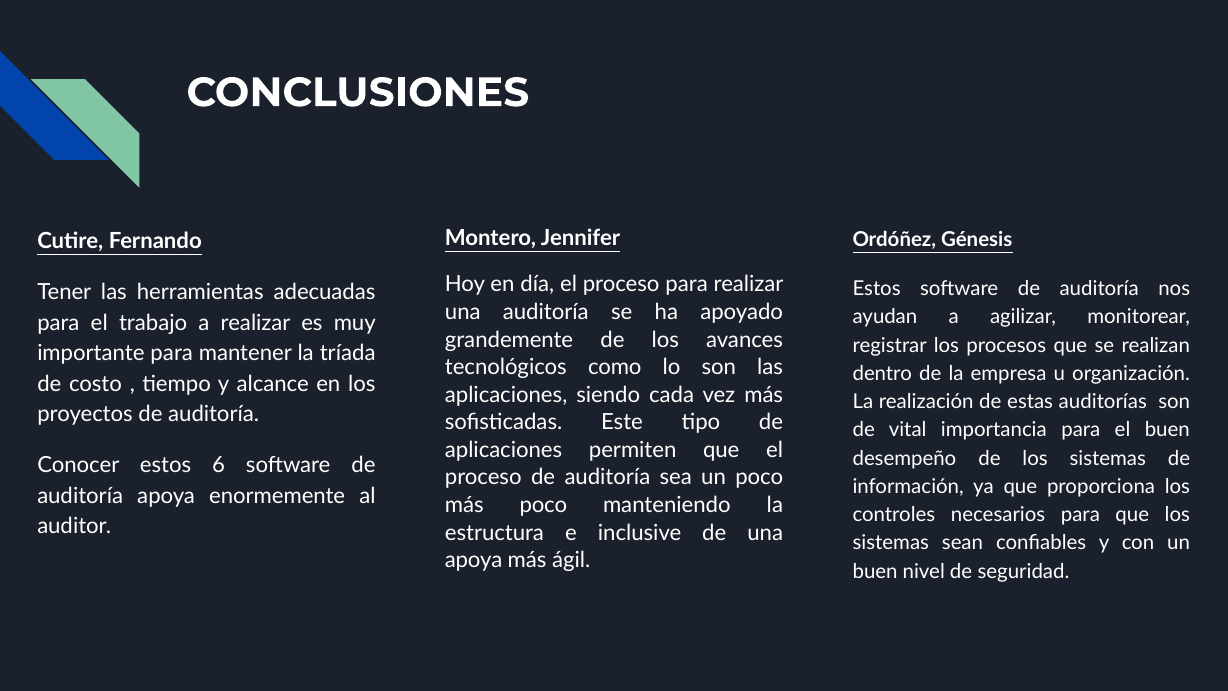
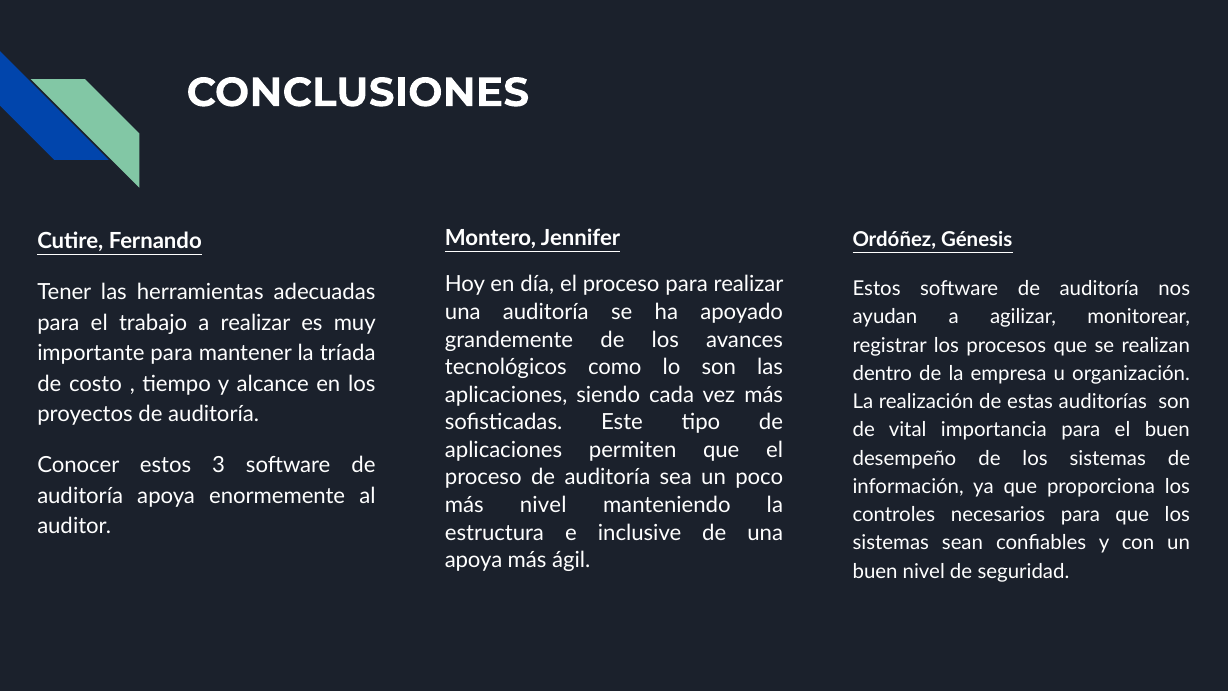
6: 6 -> 3 (218, 465)
más poco: poco -> nivel (543, 505)
